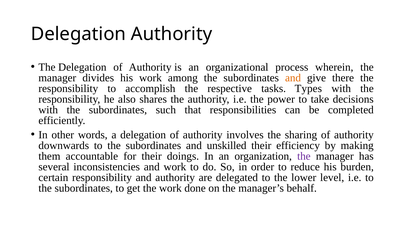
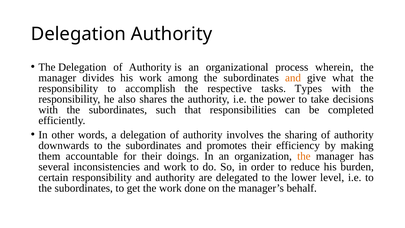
there: there -> what (343, 78)
unskilled: unskilled -> promotes (227, 145)
the colour: purple -> orange (304, 156)
